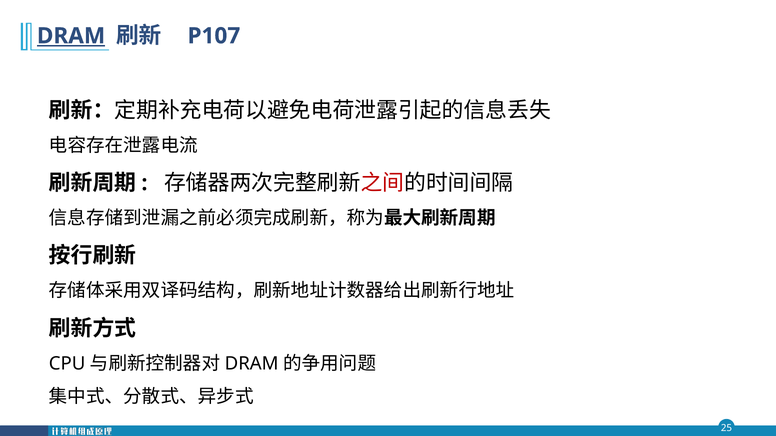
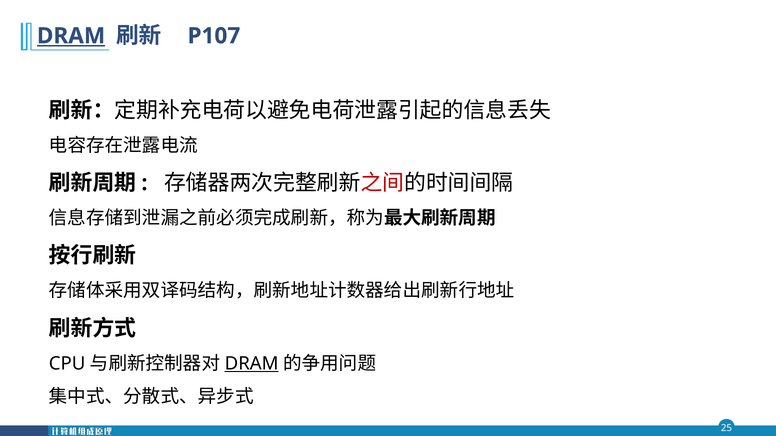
DRAM underline: none -> present (252, 364)
